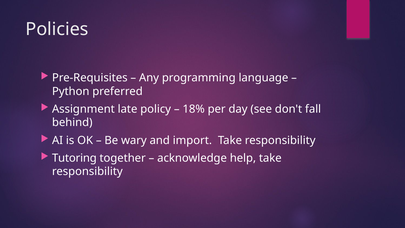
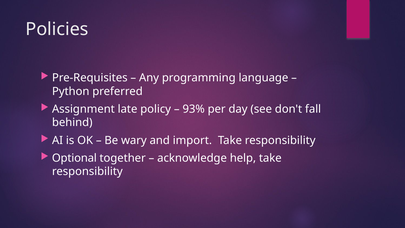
18%: 18% -> 93% (194, 109)
Tutoring: Tutoring -> Optional (74, 158)
